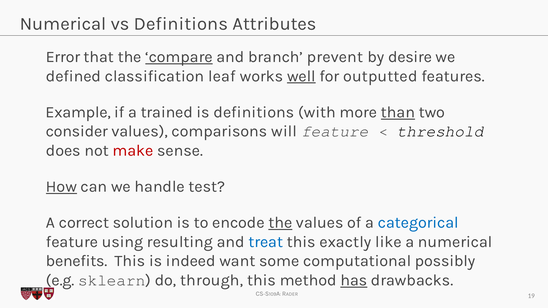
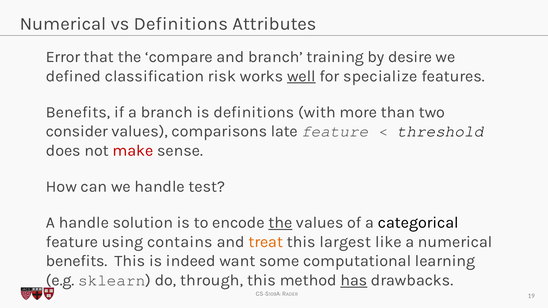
compare underline: present -> none (179, 57)
prevent: prevent -> training (335, 57)
leaf: leaf -> risk (222, 76)
outputted: outputted -> specialize (380, 76)
Example: Example -> Benefits (78, 112)
a trained: trained -> branch (167, 112)
than underline: present -> none (398, 112)
will: will -> late (284, 131)
How underline: present -> none (61, 187)
A correct: correct -> handle (84, 223)
categorical colour: blue -> black (418, 223)
resulting: resulting -> contains (180, 242)
treat colour: blue -> orange (266, 242)
exactly: exactly -> largest (345, 242)
possibly: possibly -> learning (445, 261)
